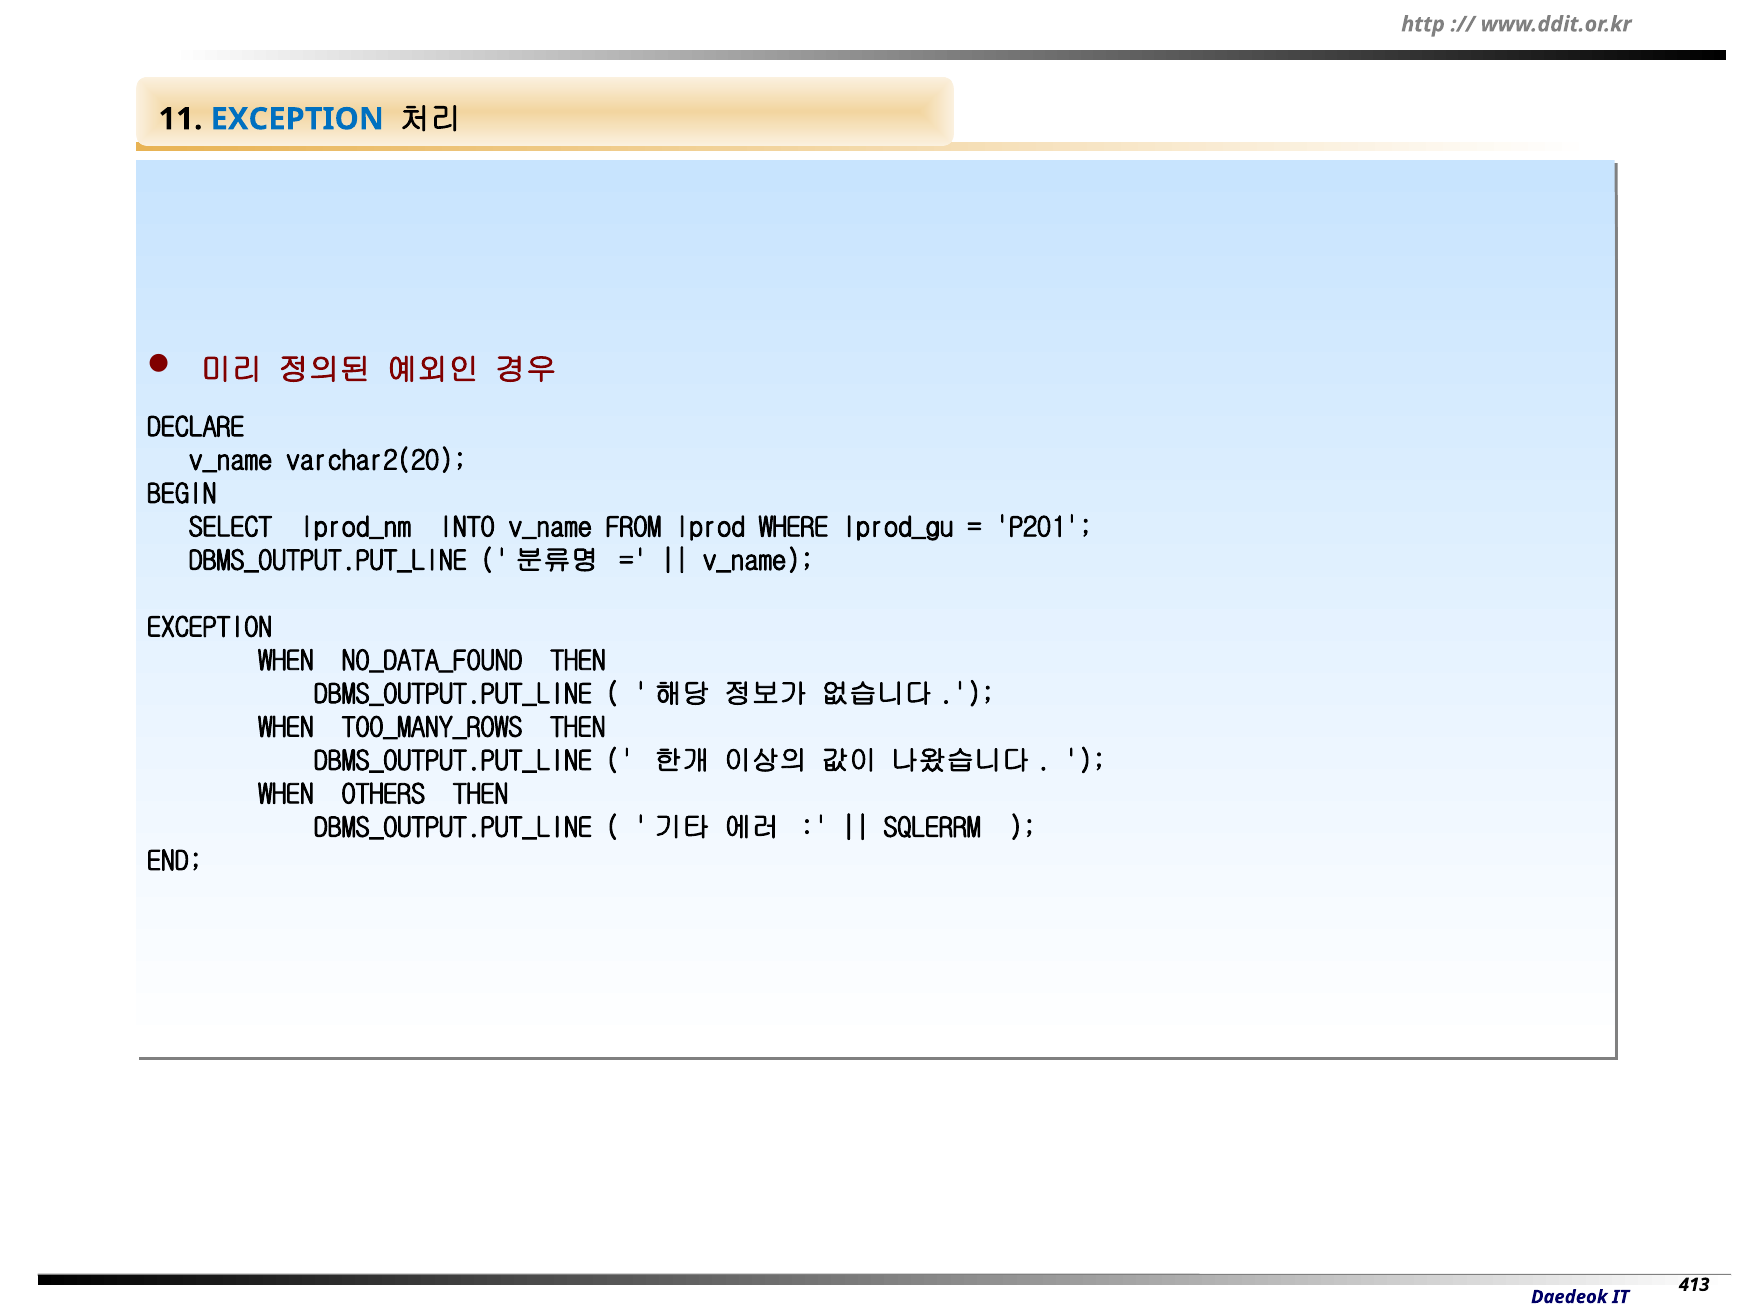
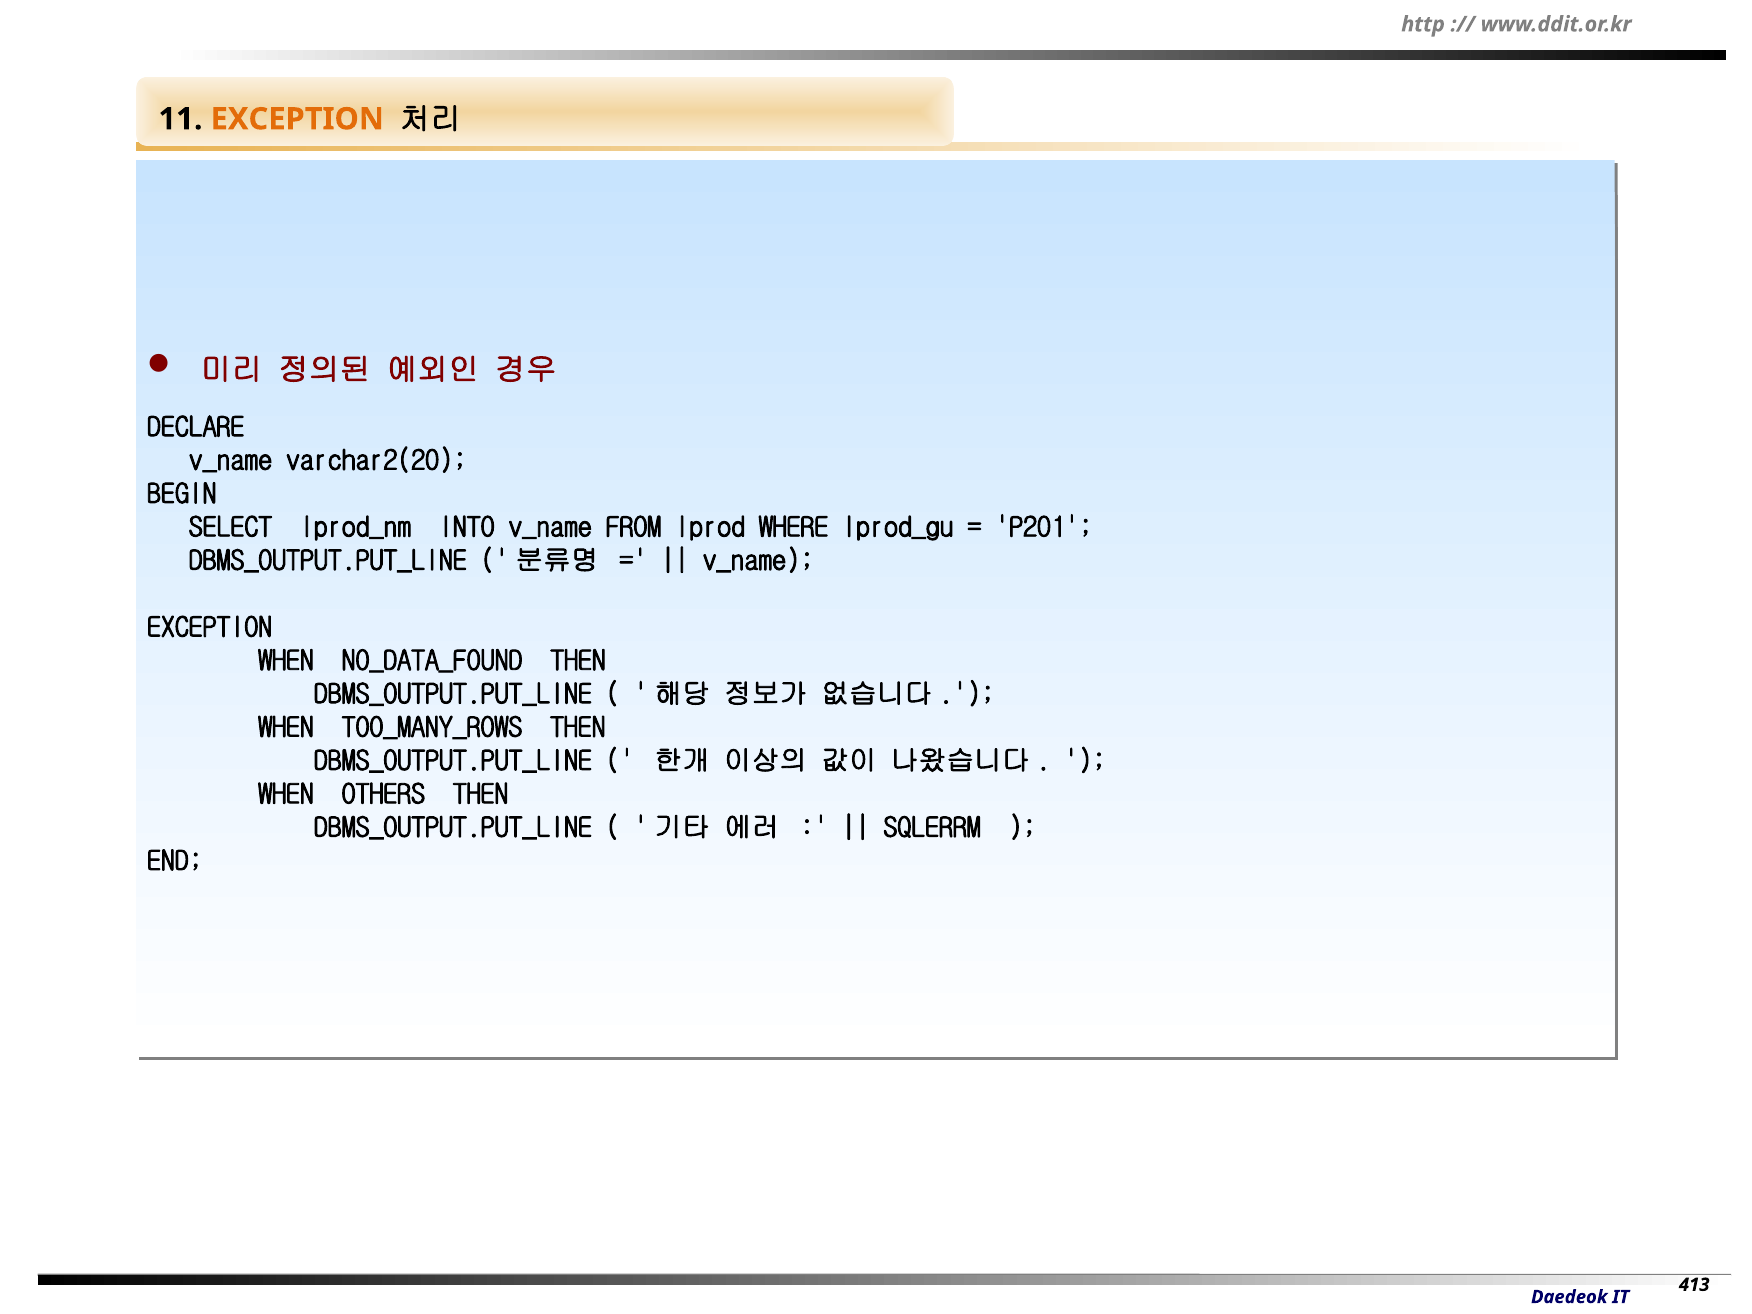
EXCEPTION colour: blue -> orange (297, 119)
